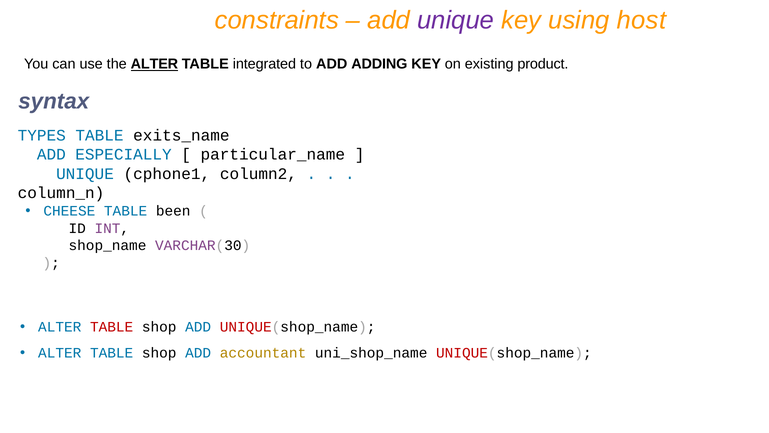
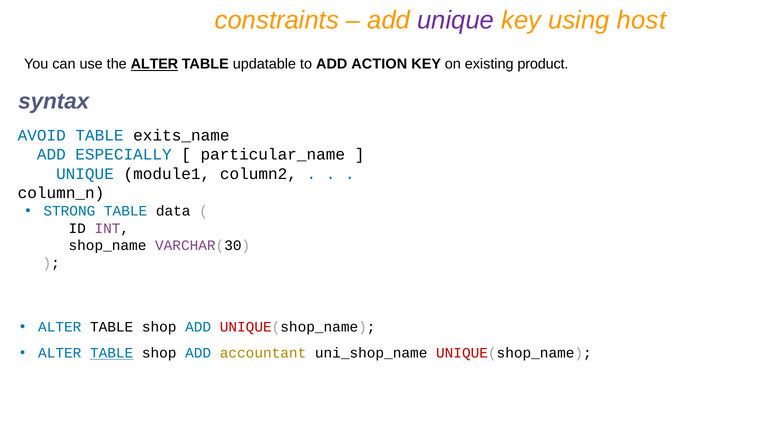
integrated: integrated -> updatable (264, 64)
ADDING: ADDING -> ACTION (379, 64)
TYPES: TYPES -> AVOID (42, 135)
cphone1: cphone1 -> module1 (167, 174)
CHEESE: CHEESE -> STRONG (69, 211)
been: been -> data (173, 211)
TABLE colour: red -> black (112, 327)
TABLE underline: none -> present (112, 353)
